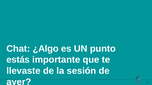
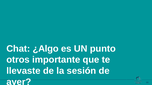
estás: estás -> otros (18, 60)
